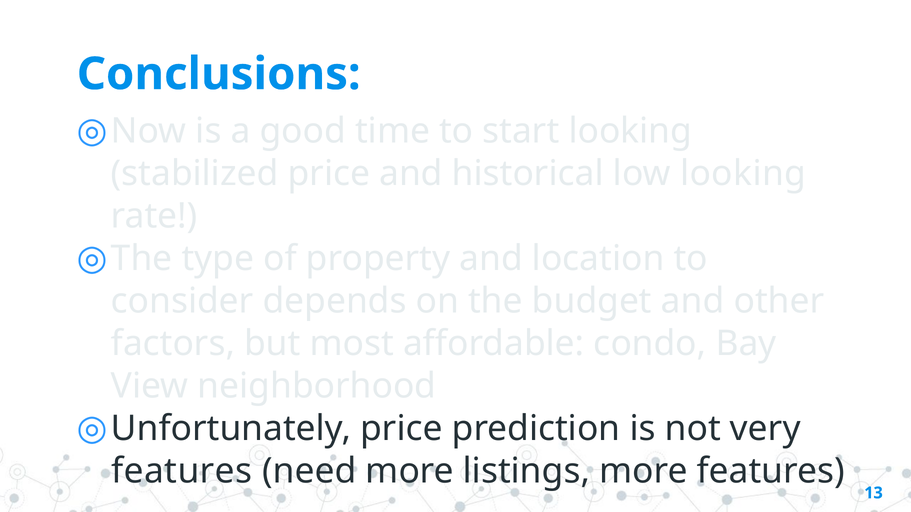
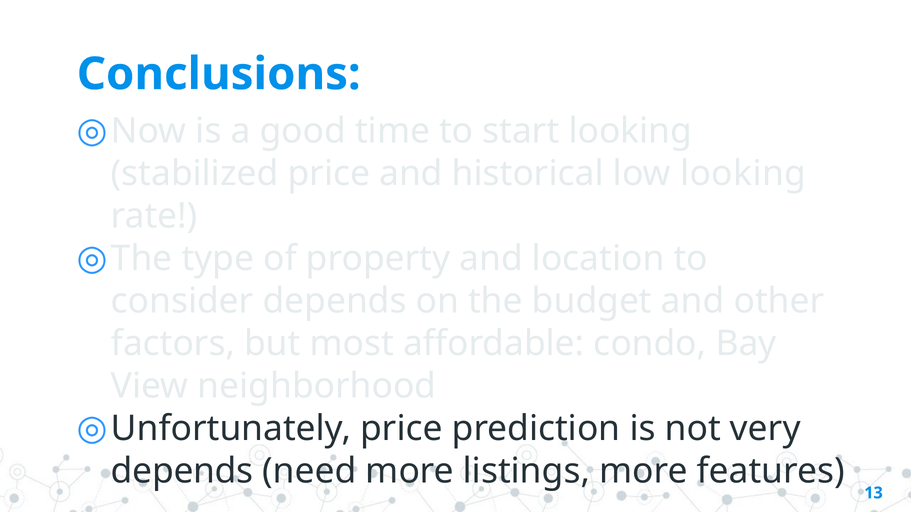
features: features -> depends (182, 471)
